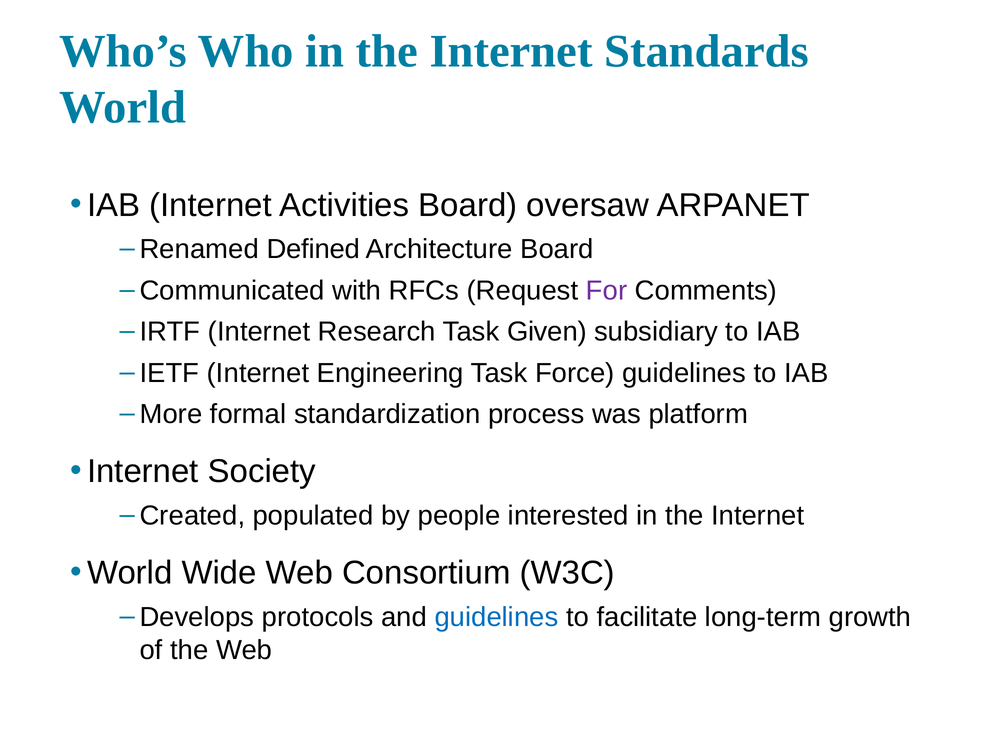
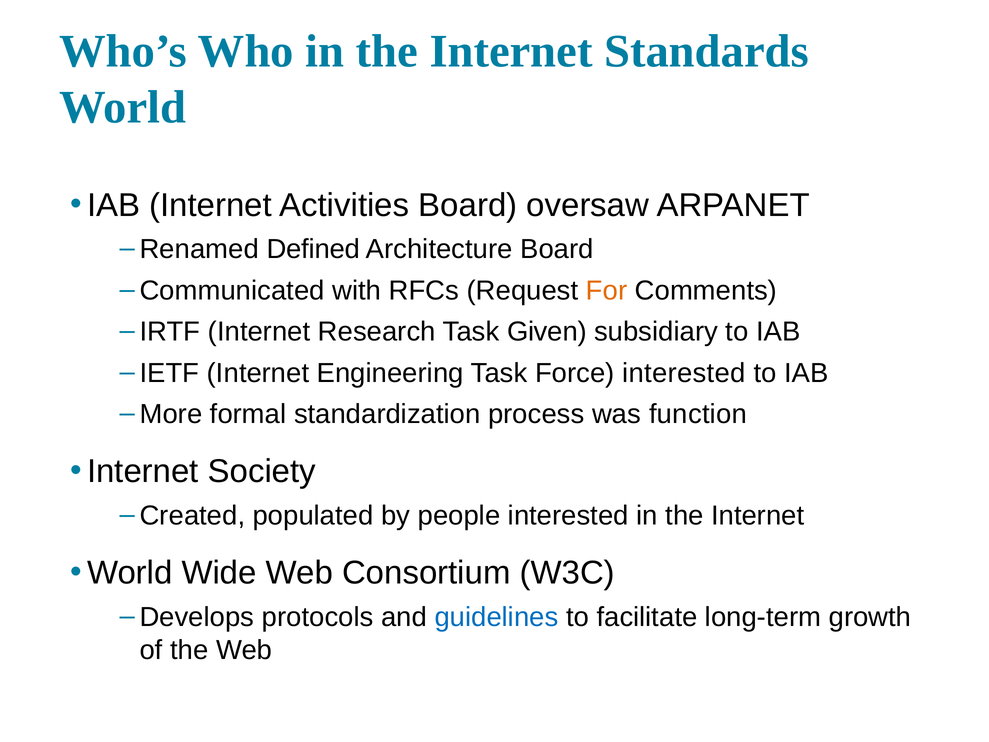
For colour: purple -> orange (607, 290)
Force guidelines: guidelines -> interested (684, 373)
platform: platform -> function (698, 414)
